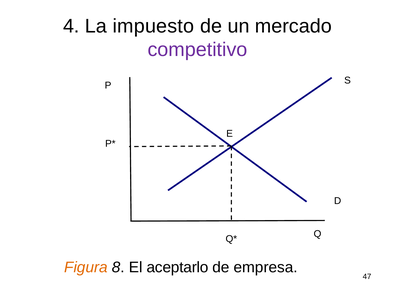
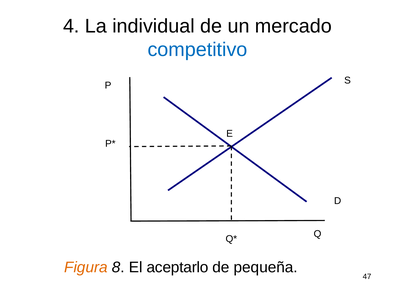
impuesto: impuesto -> individual (154, 26)
competitivo colour: purple -> blue (197, 50)
empresa: empresa -> pequeña (266, 268)
